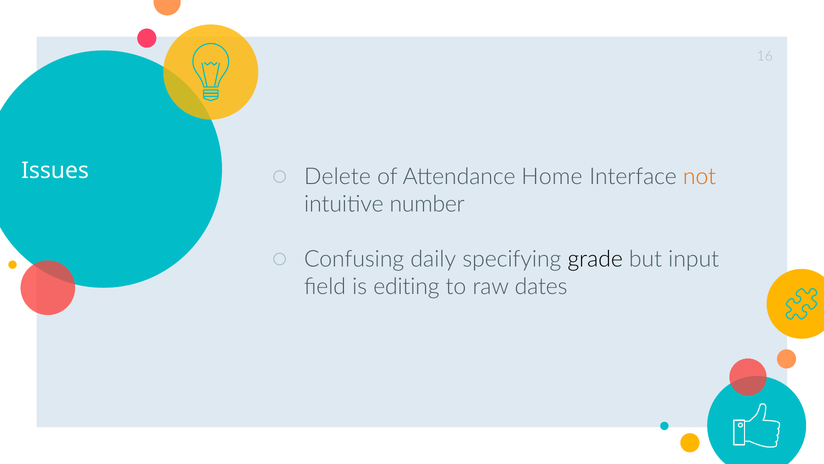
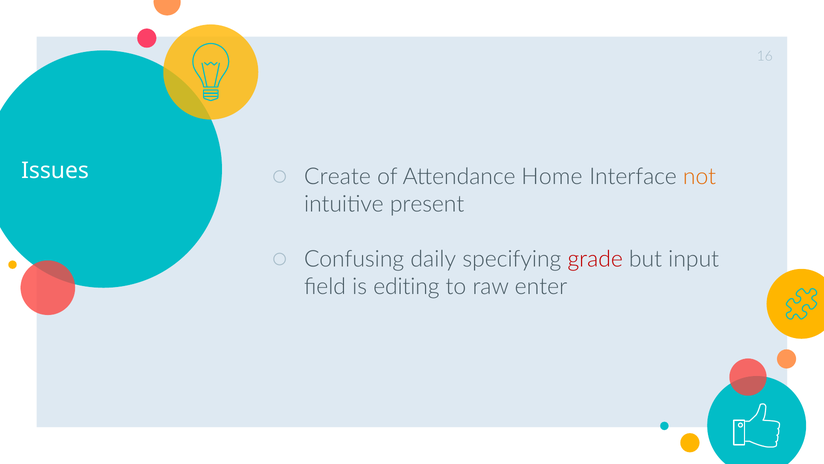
Delete: Delete -> Create (337, 177)
number: number -> present (427, 204)
grade colour: black -> red (595, 259)
dates: dates -> enter (541, 287)
